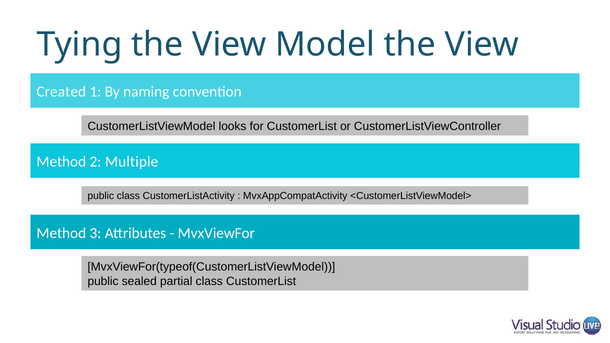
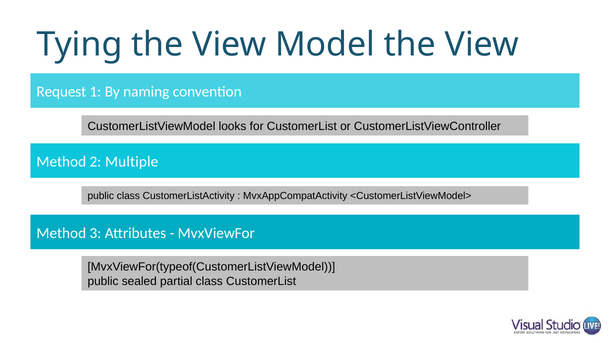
Created: Created -> Request (61, 92)
